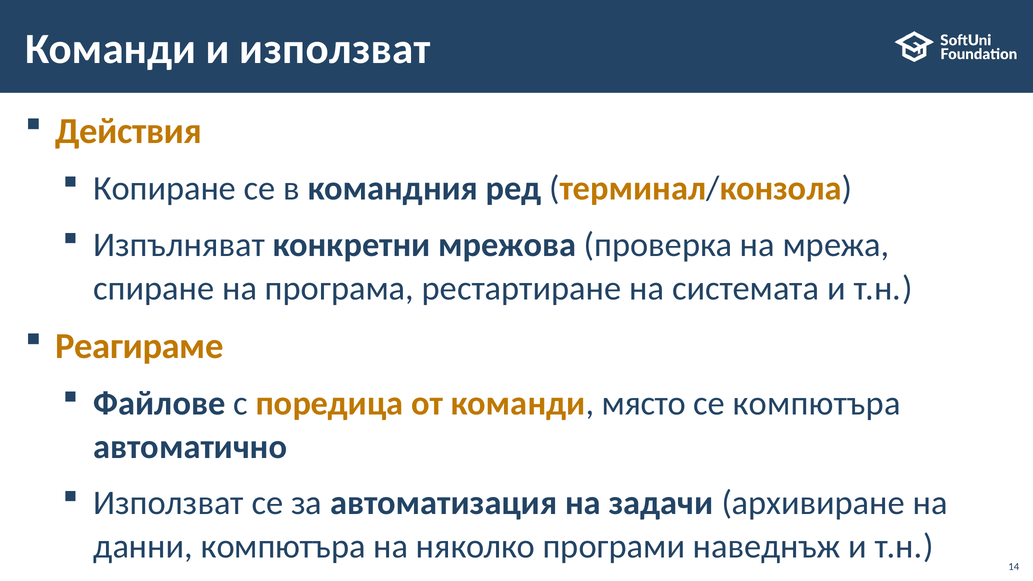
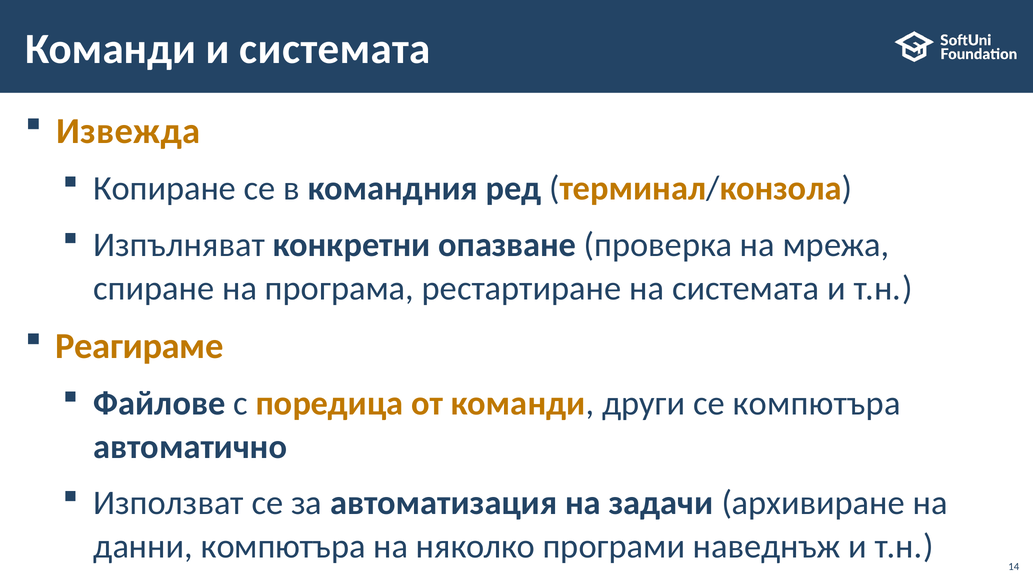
и използват: използват -> системата (335, 49)
Действия: Действия -> Извежда (128, 131)
мрежова: мрежова -> опазване (507, 245)
място: място -> други (644, 403)
